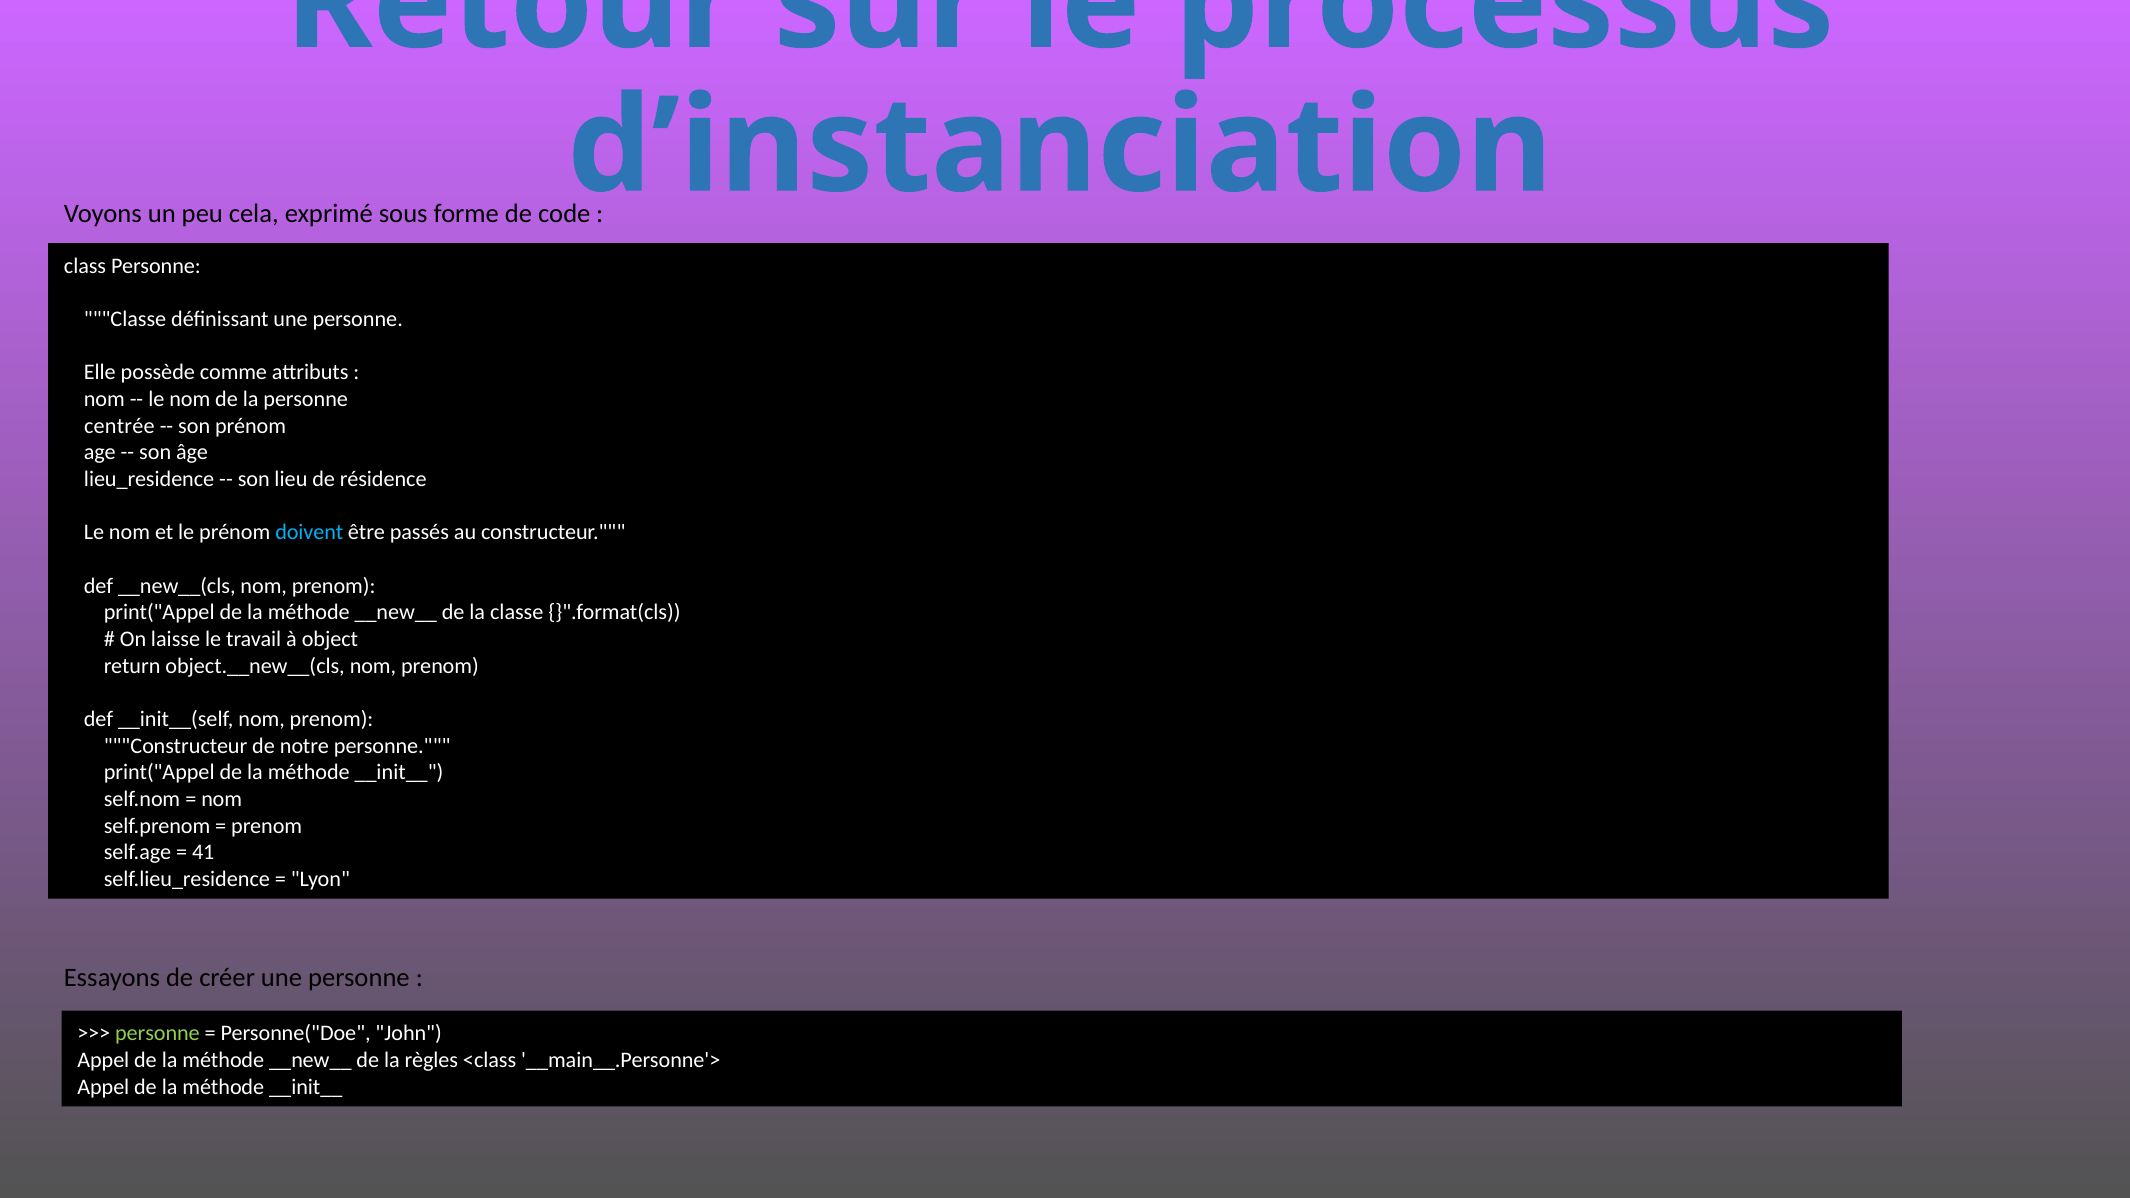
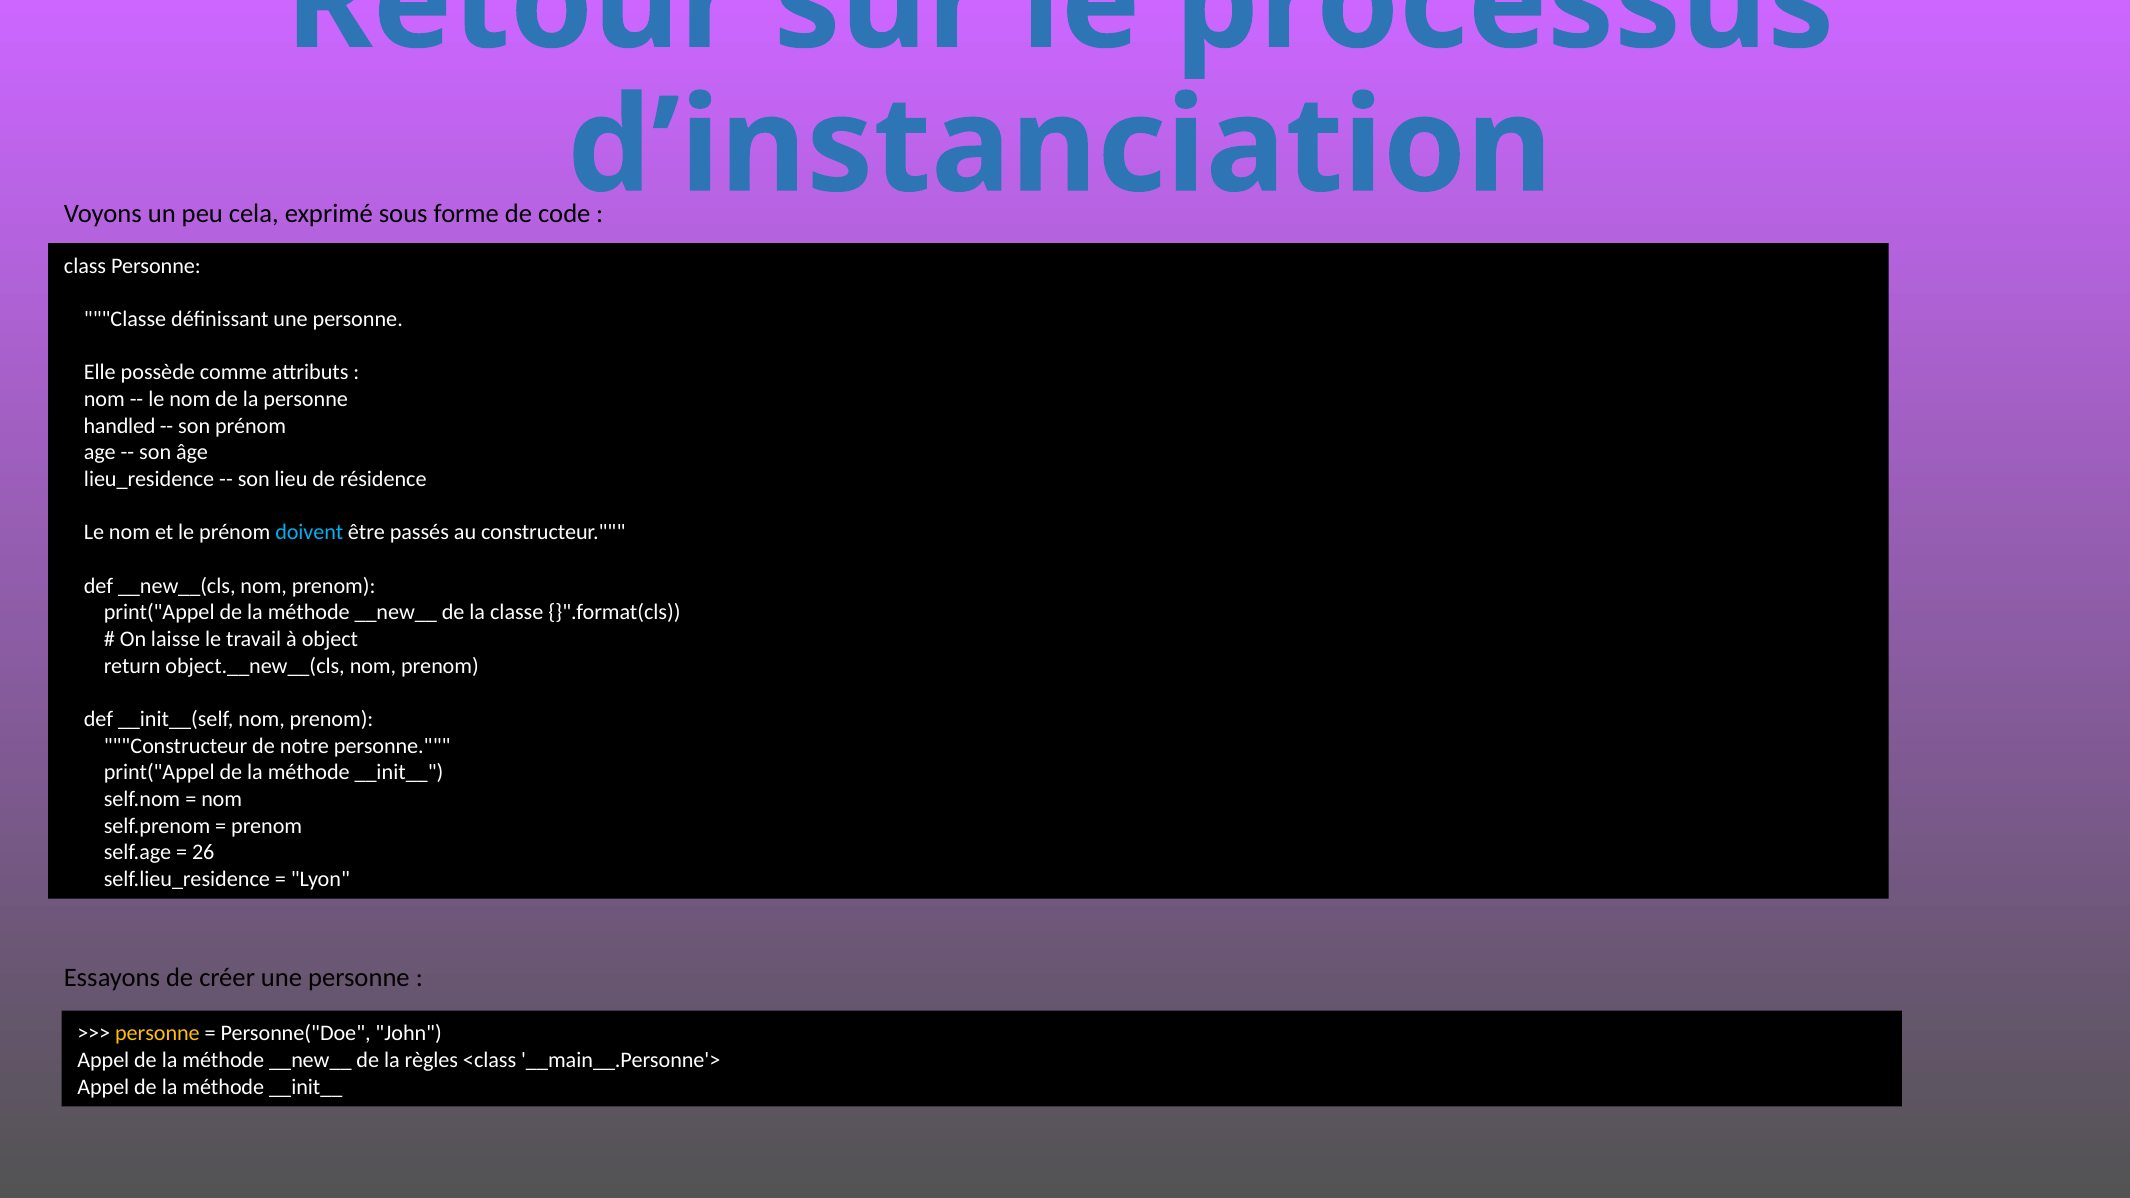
centrée: centrée -> handled (120, 426)
41: 41 -> 26 (203, 853)
personne colour: light green -> yellow (157, 1034)
